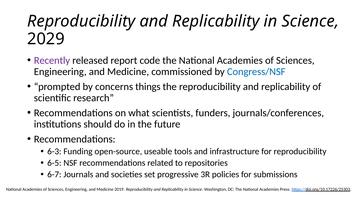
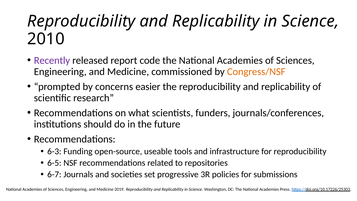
2029: 2029 -> 2010 (46, 39)
Congress/NSF colour: blue -> orange (256, 72)
things: things -> easier (148, 87)
